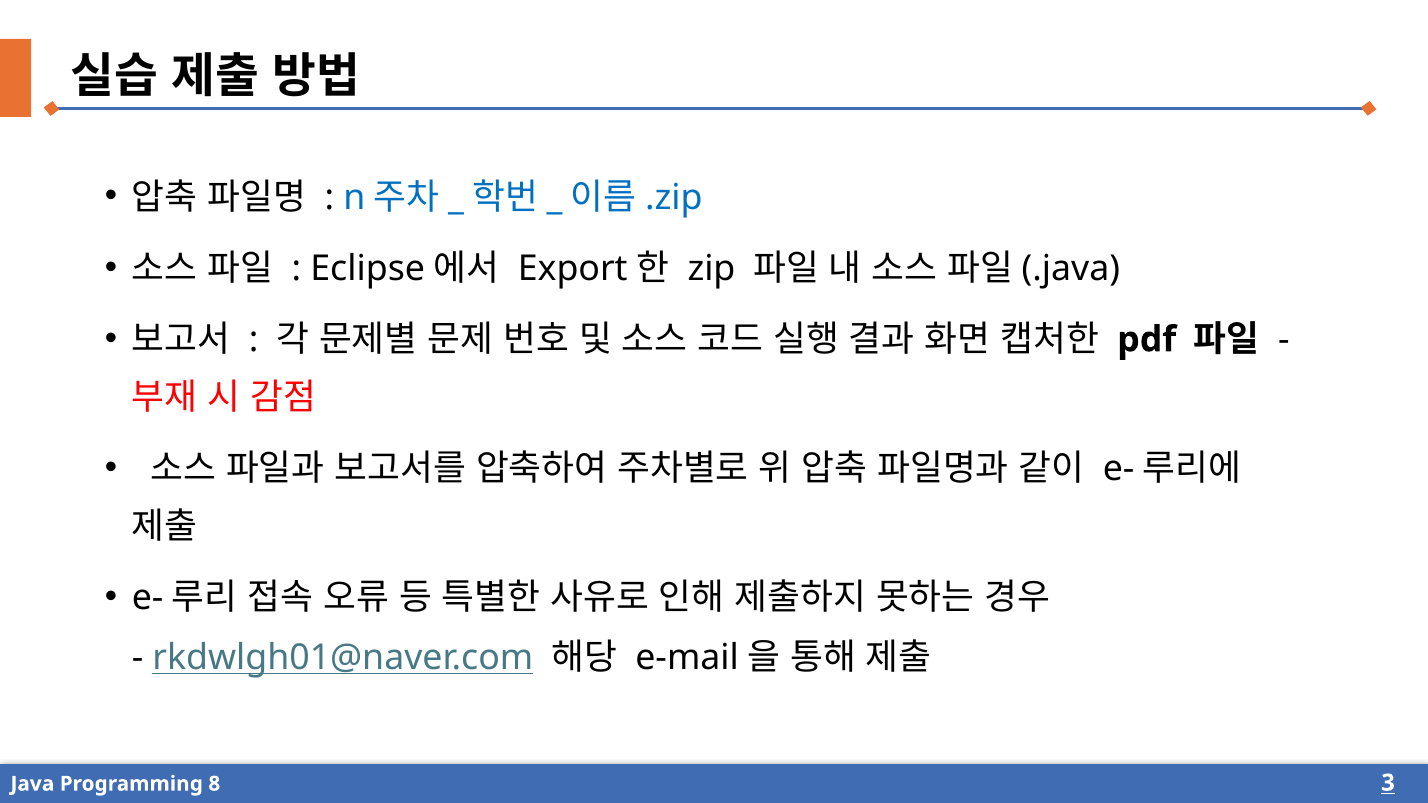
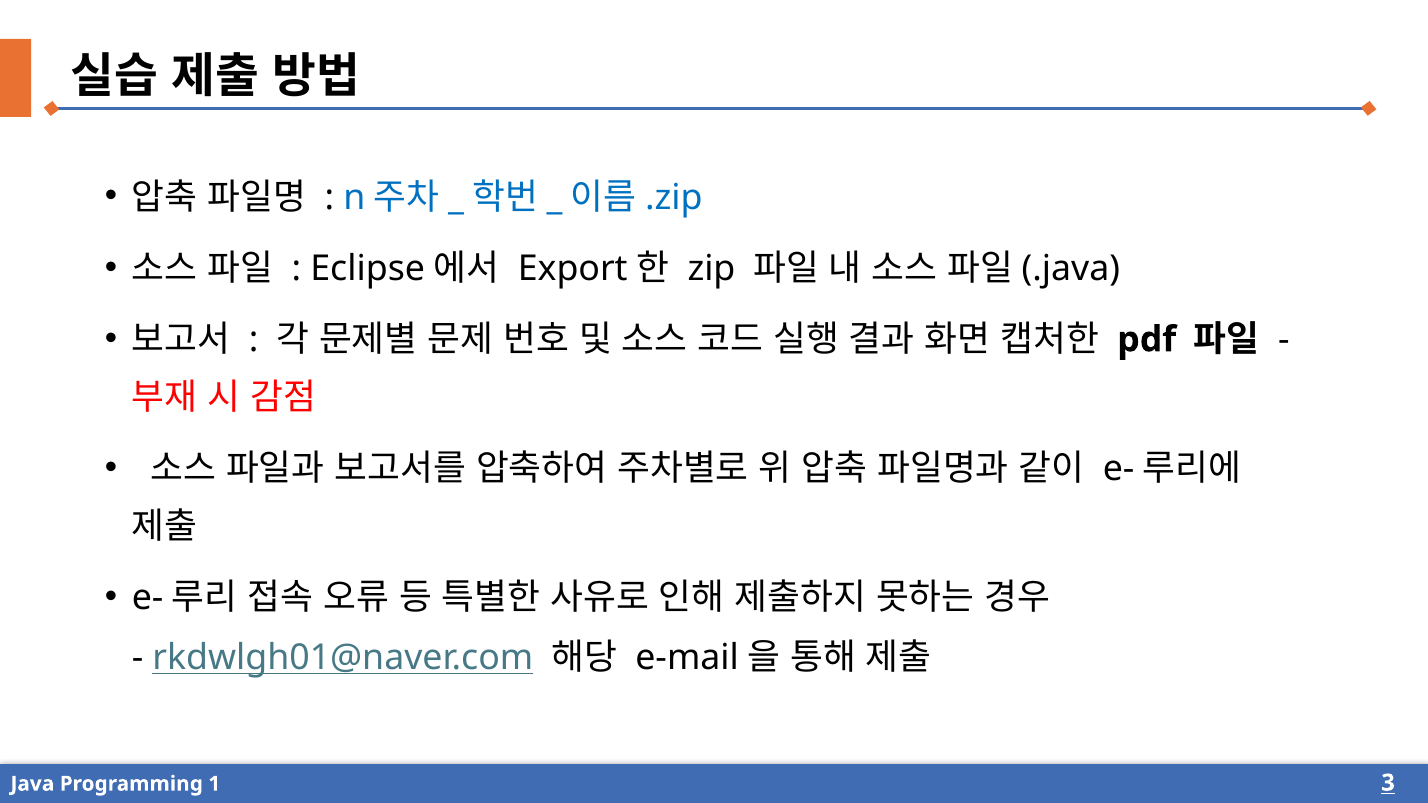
8: 8 -> 1 (214, 784)
